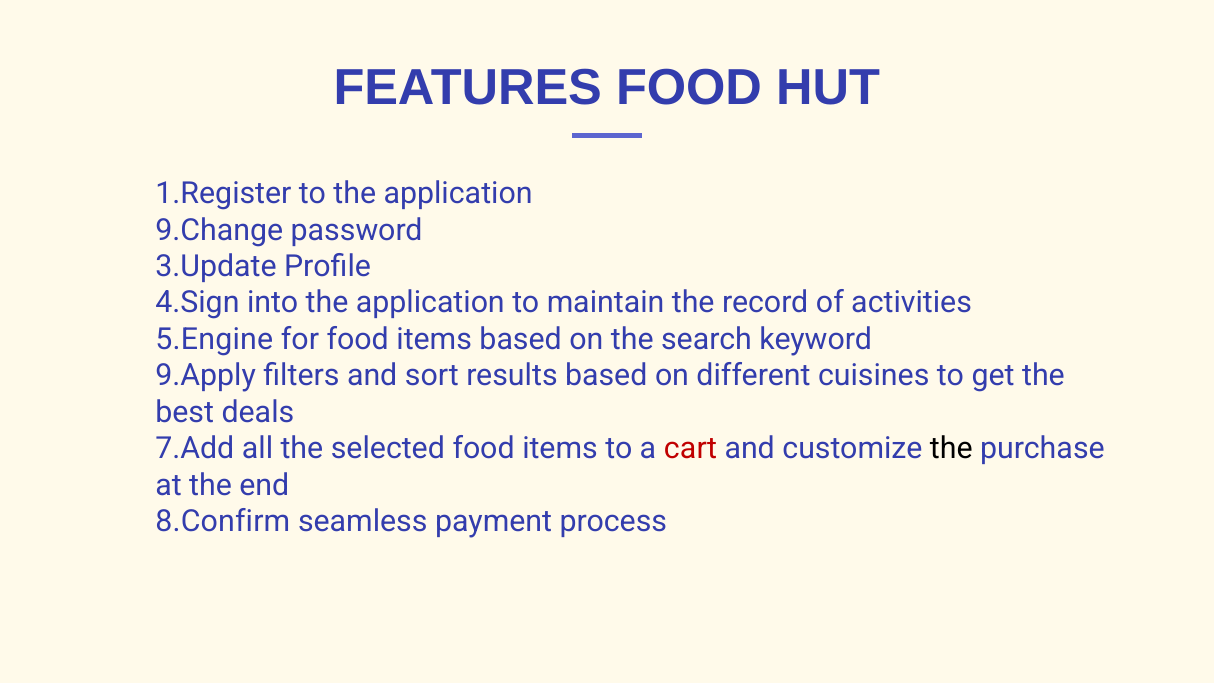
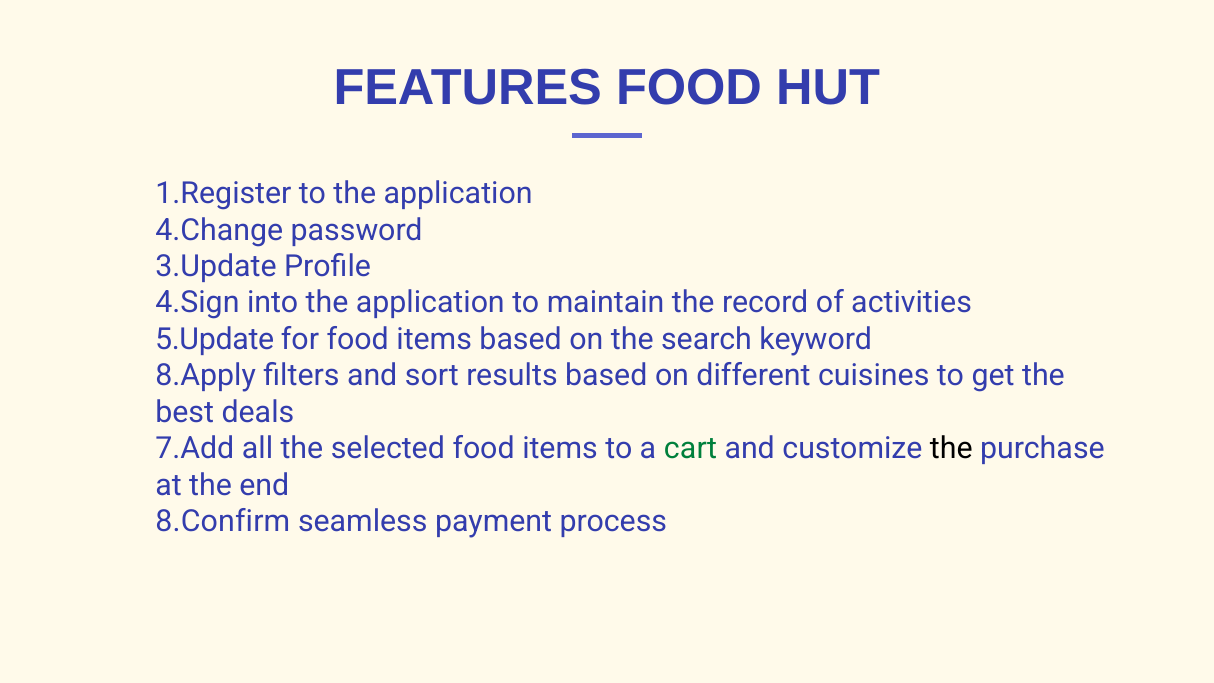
9.Change: 9.Change -> 4.Change (219, 230)
5.Engine: 5.Engine -> 5.Update (215, 339)
9.Apply: 9.Apply -> 8.Apply (206, 376)
cart colour: red -> green (690, 449)
